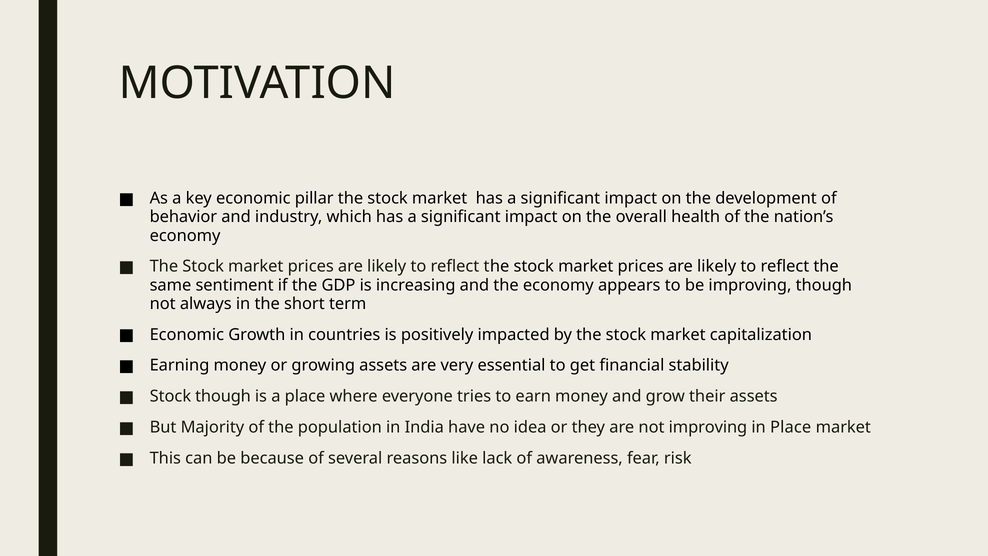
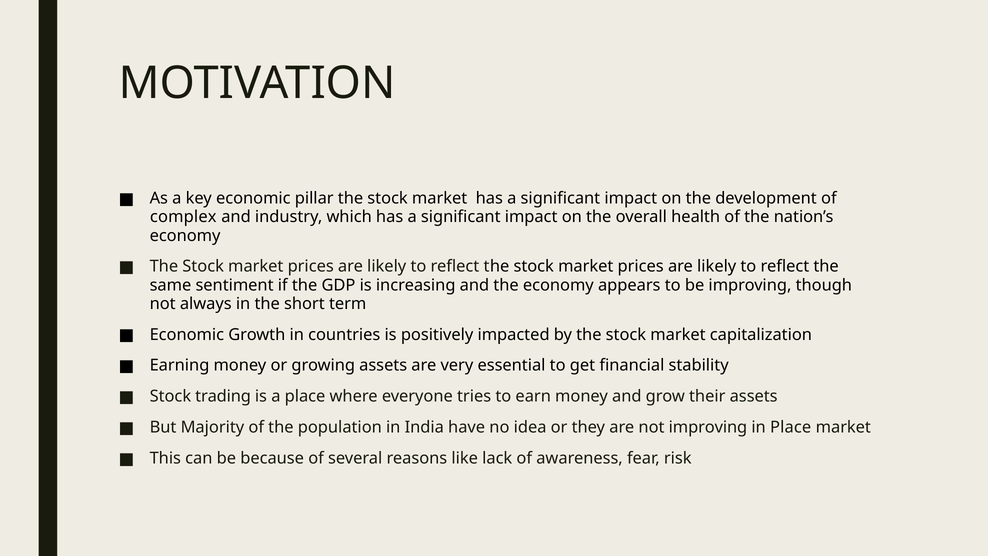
behavior: behavior -> complex (183, 217)
Stock though: though -> trading (223, 396)
